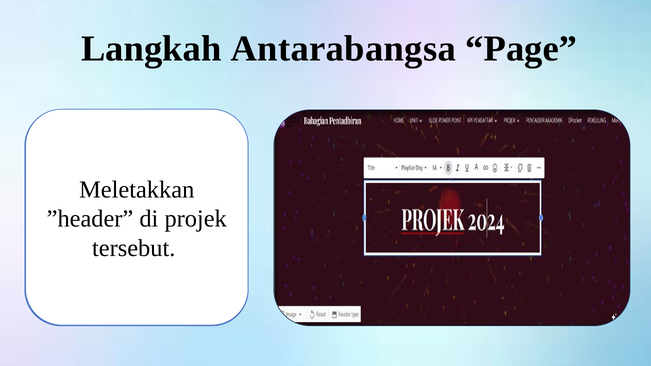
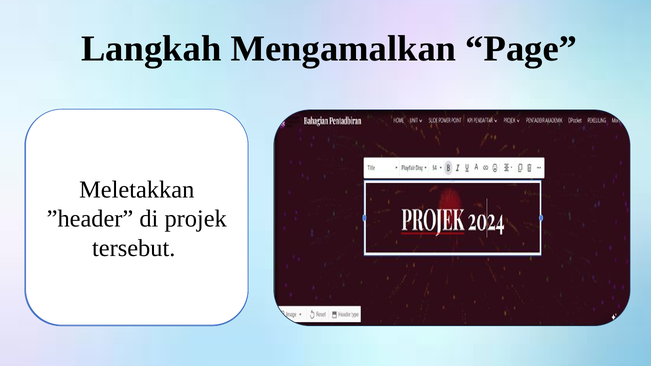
Antarabangsa: Antarabangsa -> Mengamalkan (343, 49)
